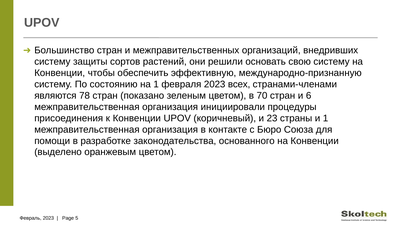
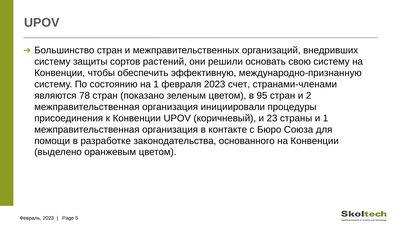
всех: всех -> счет (239, 84)
70: 70 -> 95 (262, 95)
6: 6 -> 2 (309, 95)
